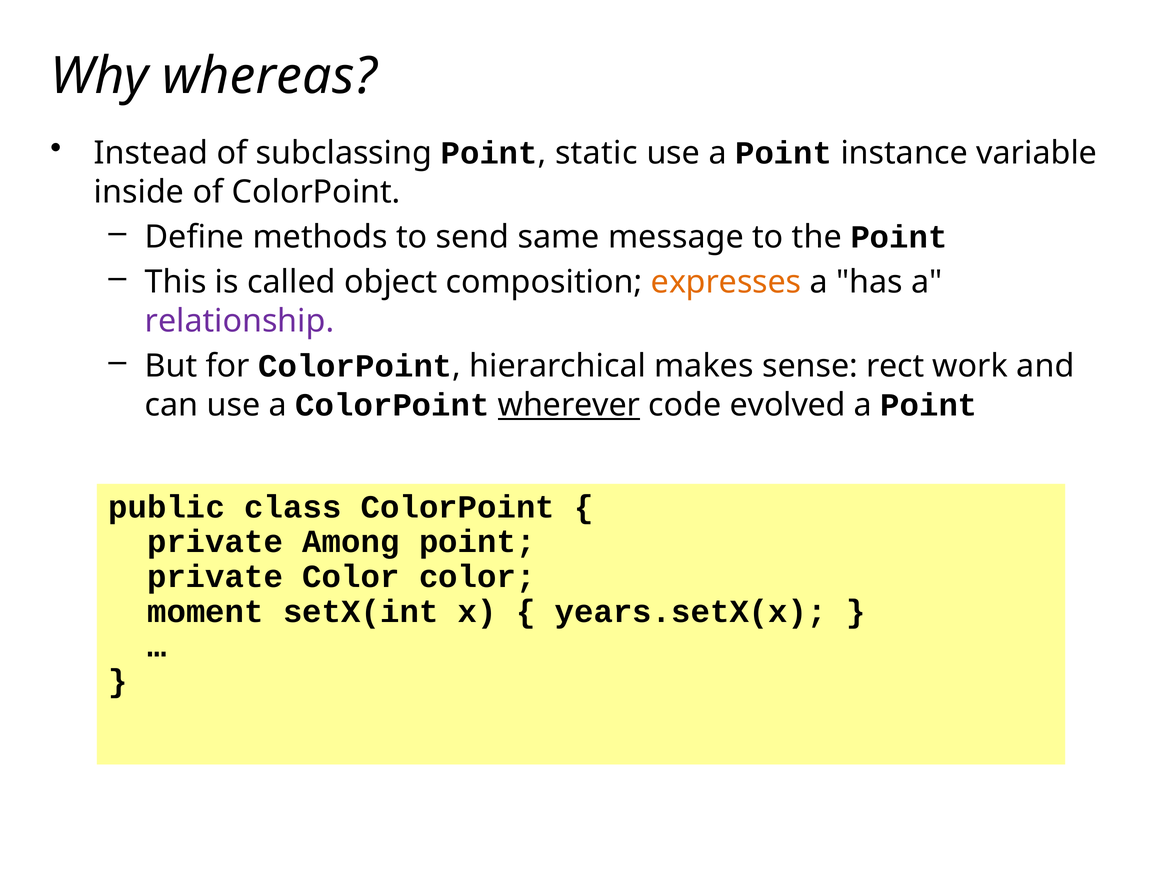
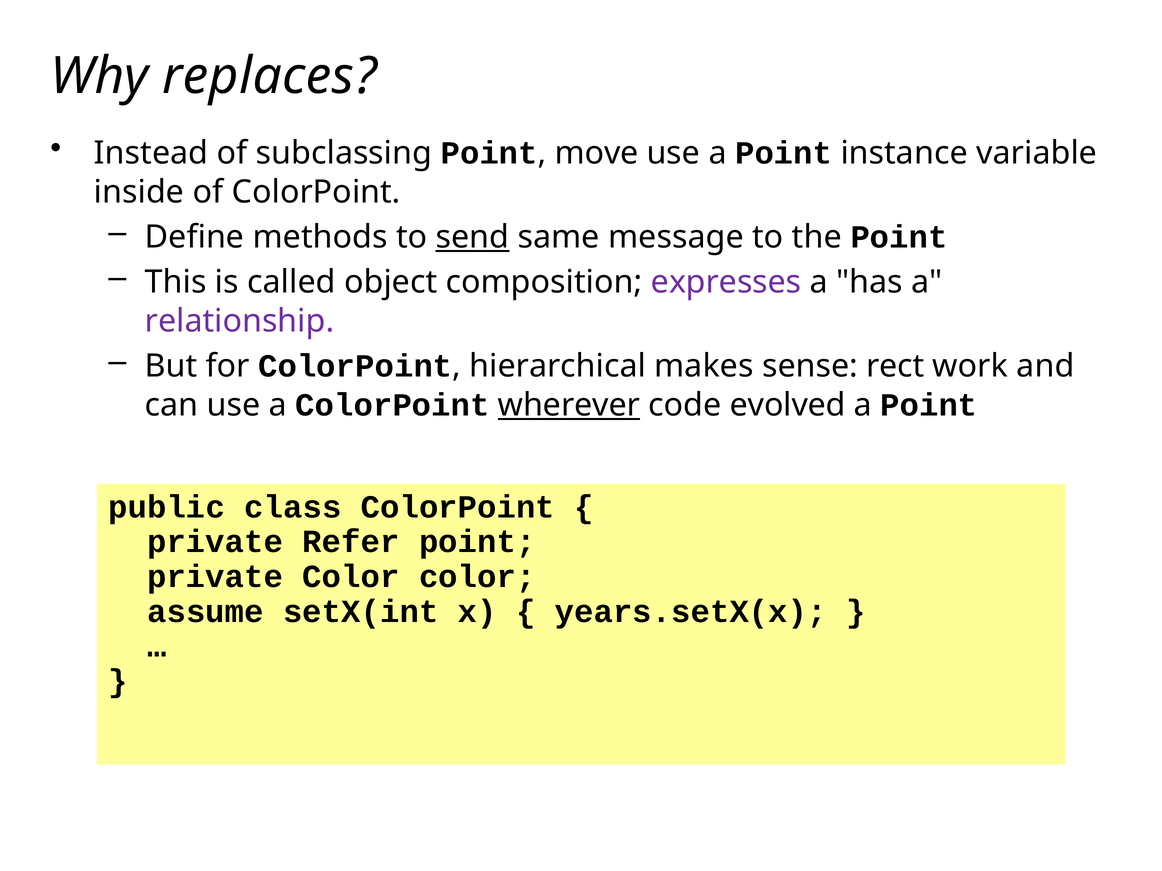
whereas: whereas -> replaces (269, 76)
static: static -> move (597, 153)
send underline: none -> present (472, 237)
expresses colour: orange -> purple (726, 282)
Among: Among -> Refer (351, 542)
moment: moment -> assume (205, 612)
